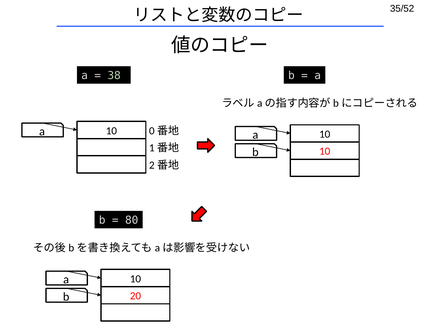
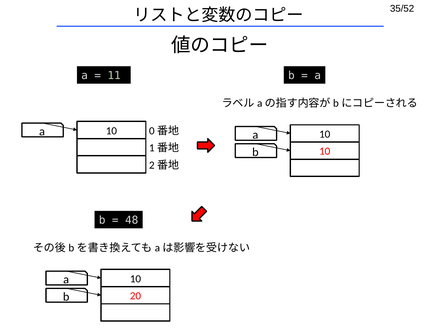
38: 38 -> 11 (114, 76)
80: 80 -> 48 (132, 220)
